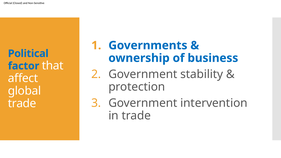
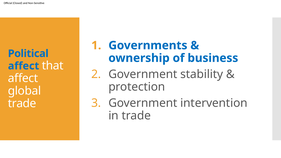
factor: factor -> affect (24, 66)
